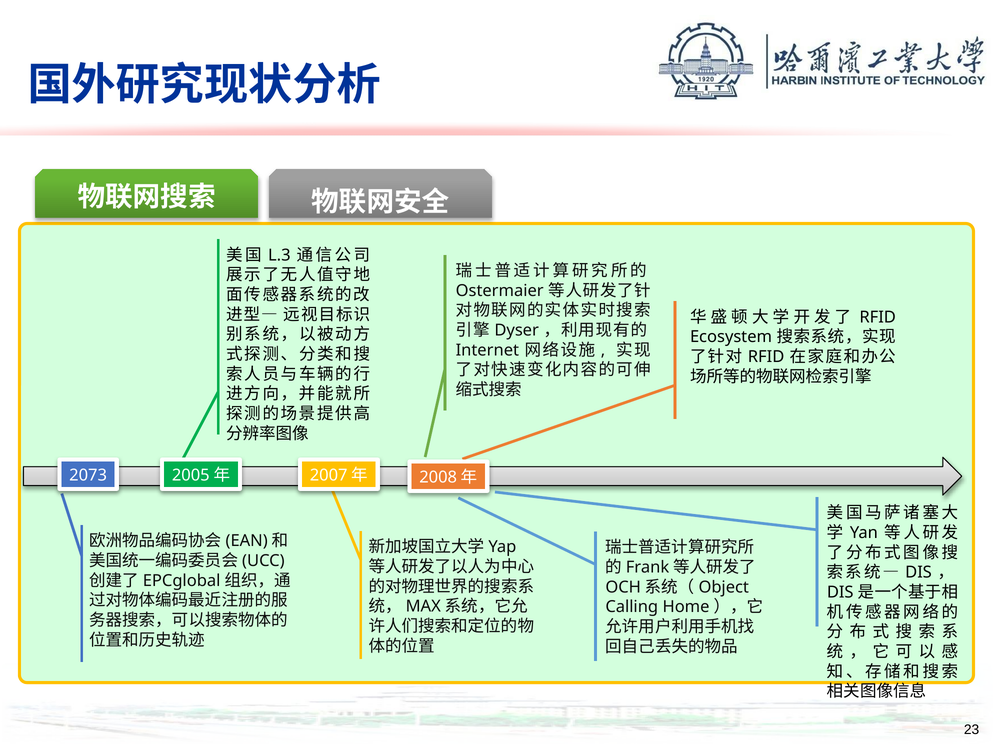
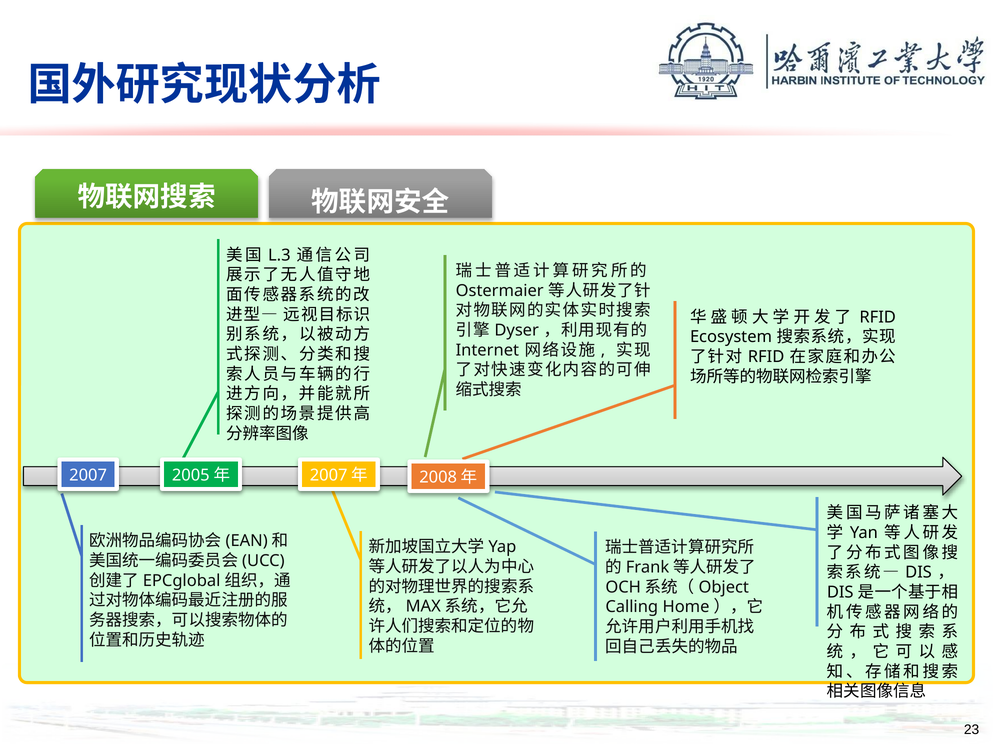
2073: 2073 -> 2007 (88, 476)
